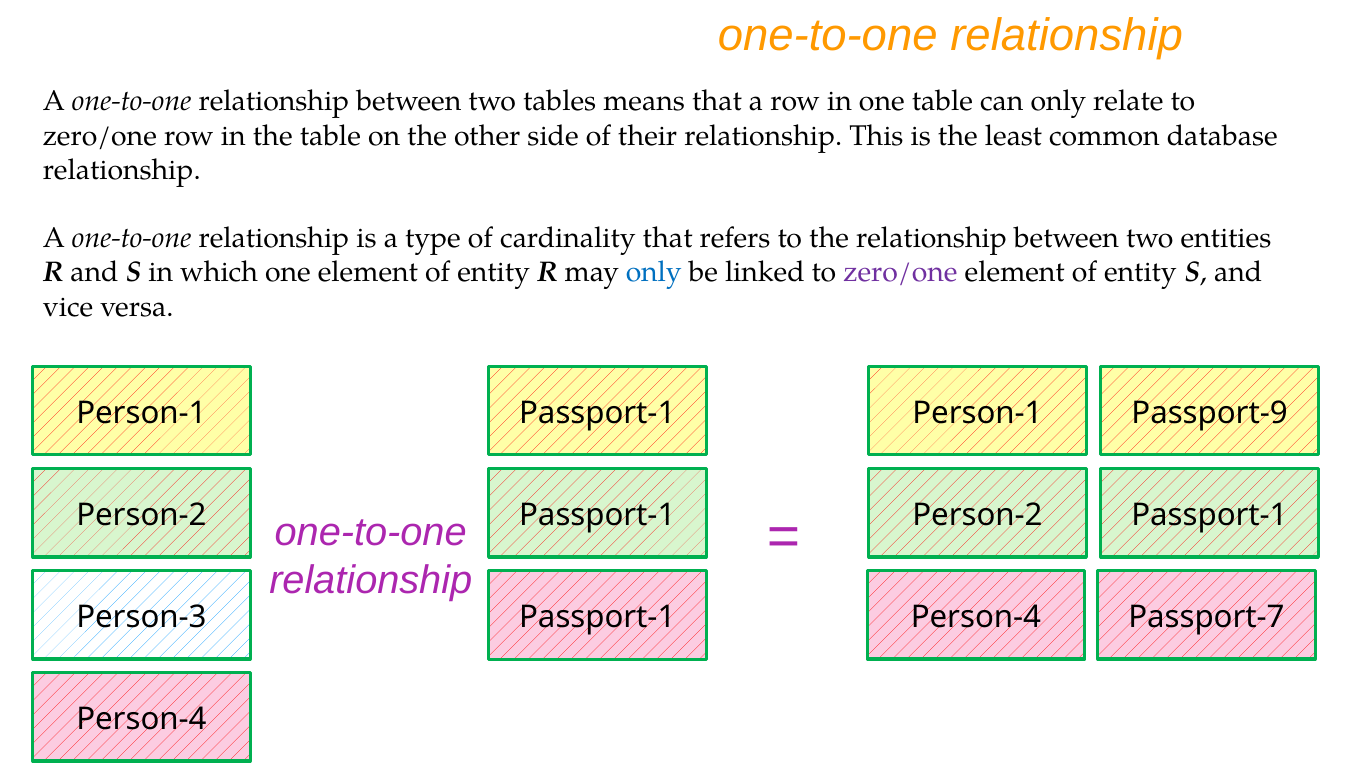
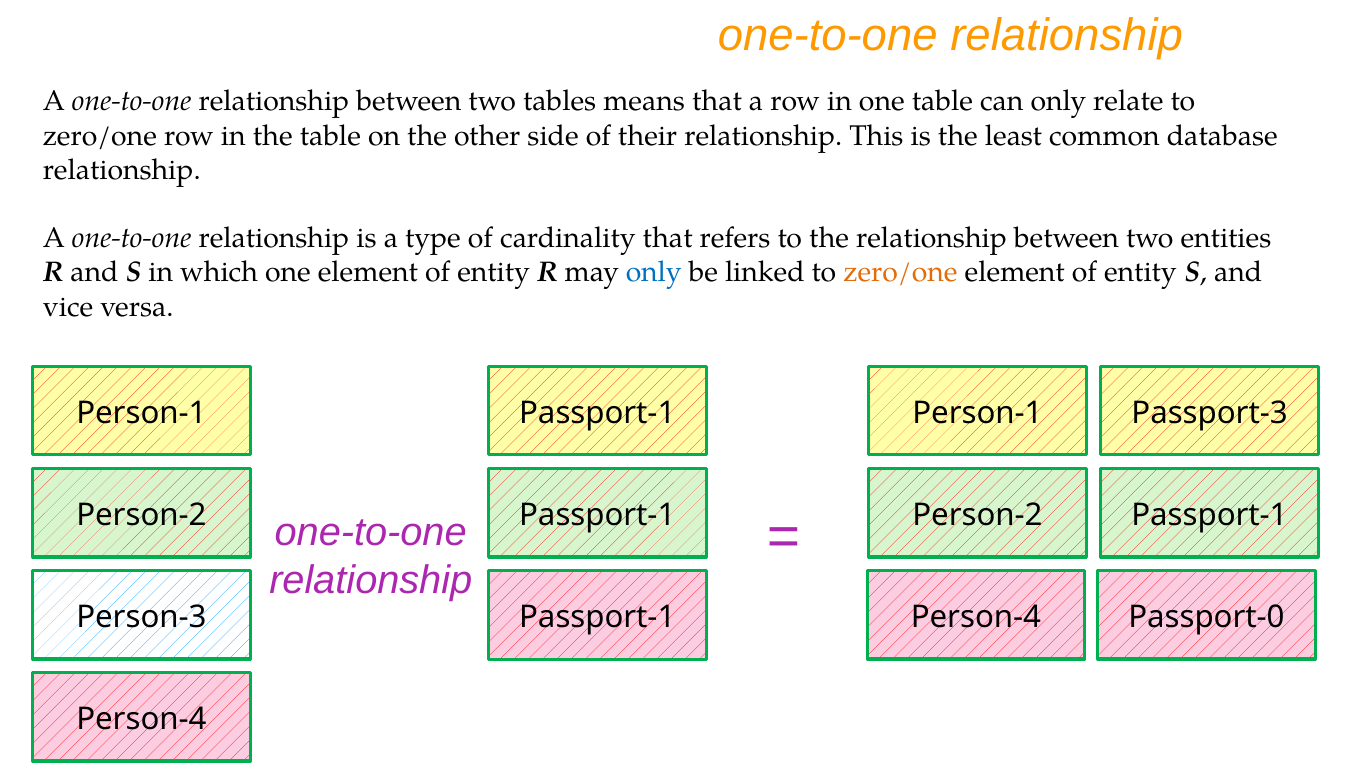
zero/one colour: purple -> orange (900, 273)
Passport-9: Passport-9 -> Passport-3 (1210, 413)
Passport-7: Passport-7 -> Passport-0 (1206, 617)
